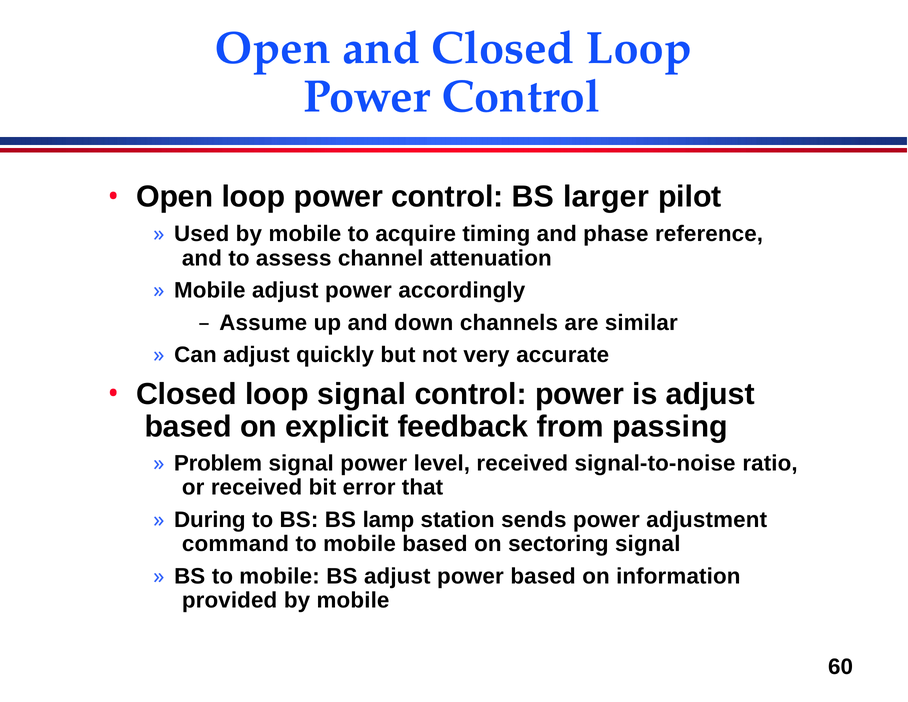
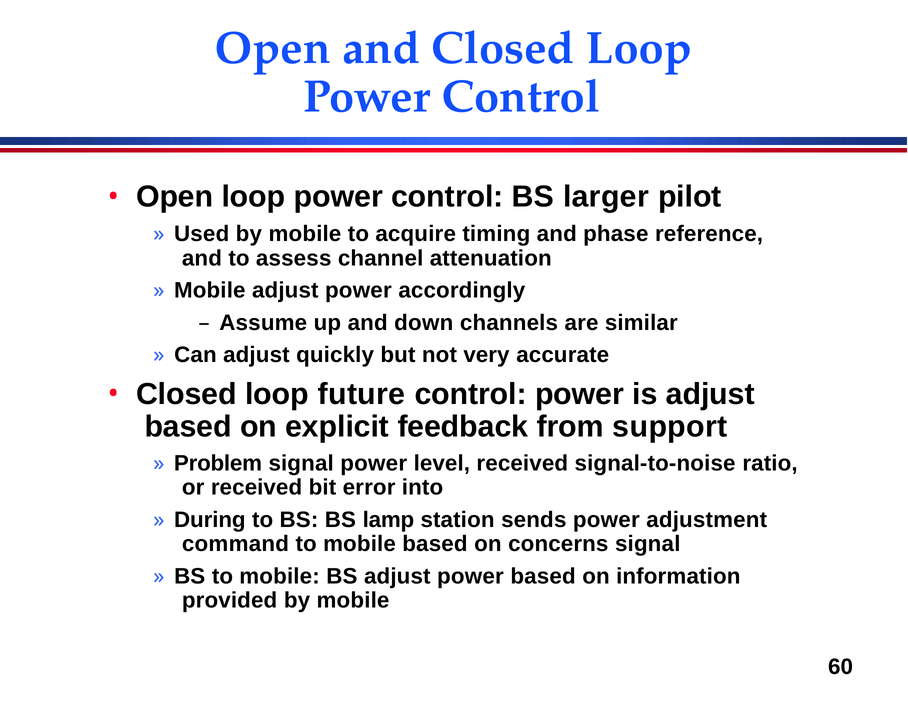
loop signal: signal -> future (362, 394)
passing: passing -> support (670, 426)
that: that -> into (423, 487)
sectoring: sectoring -> concerns (558, 544)
